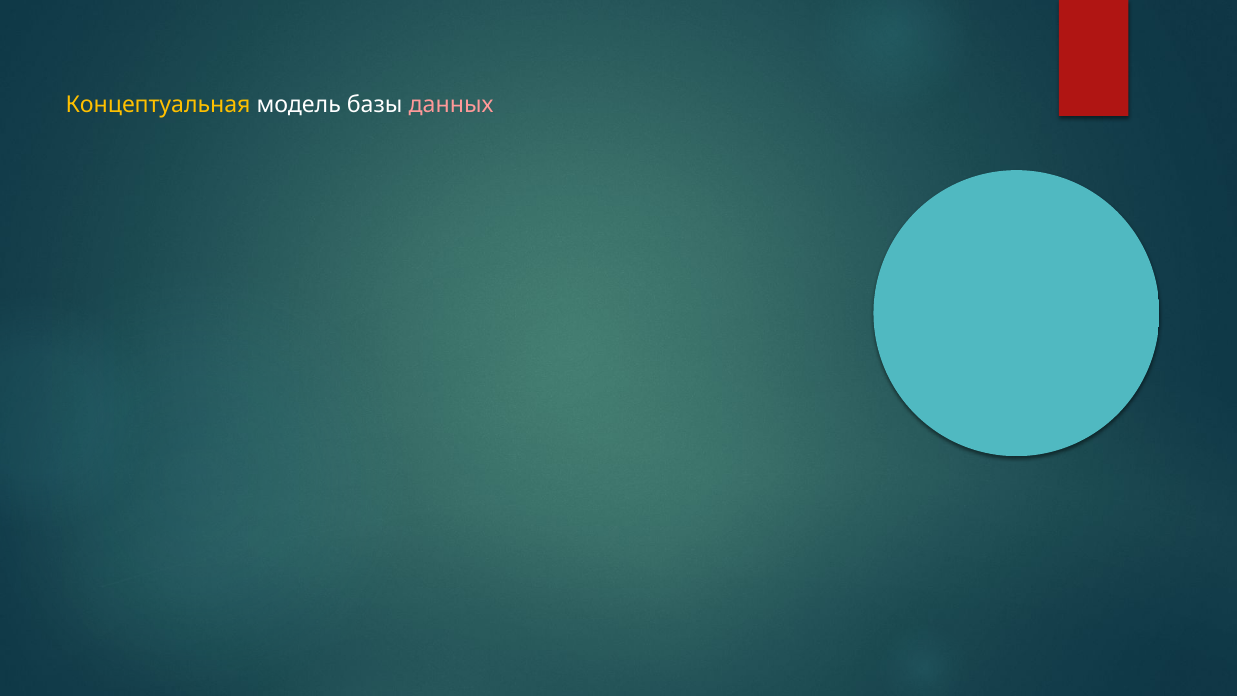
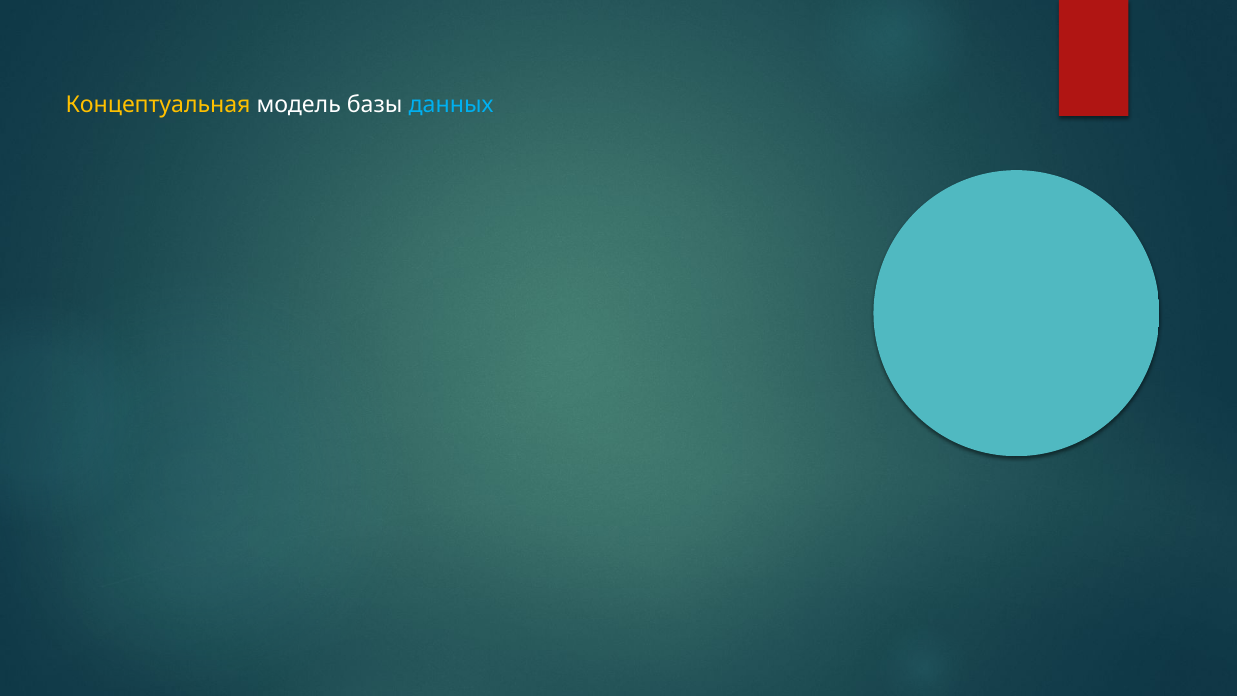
данных colour: pink -> light blue (451, 105)
